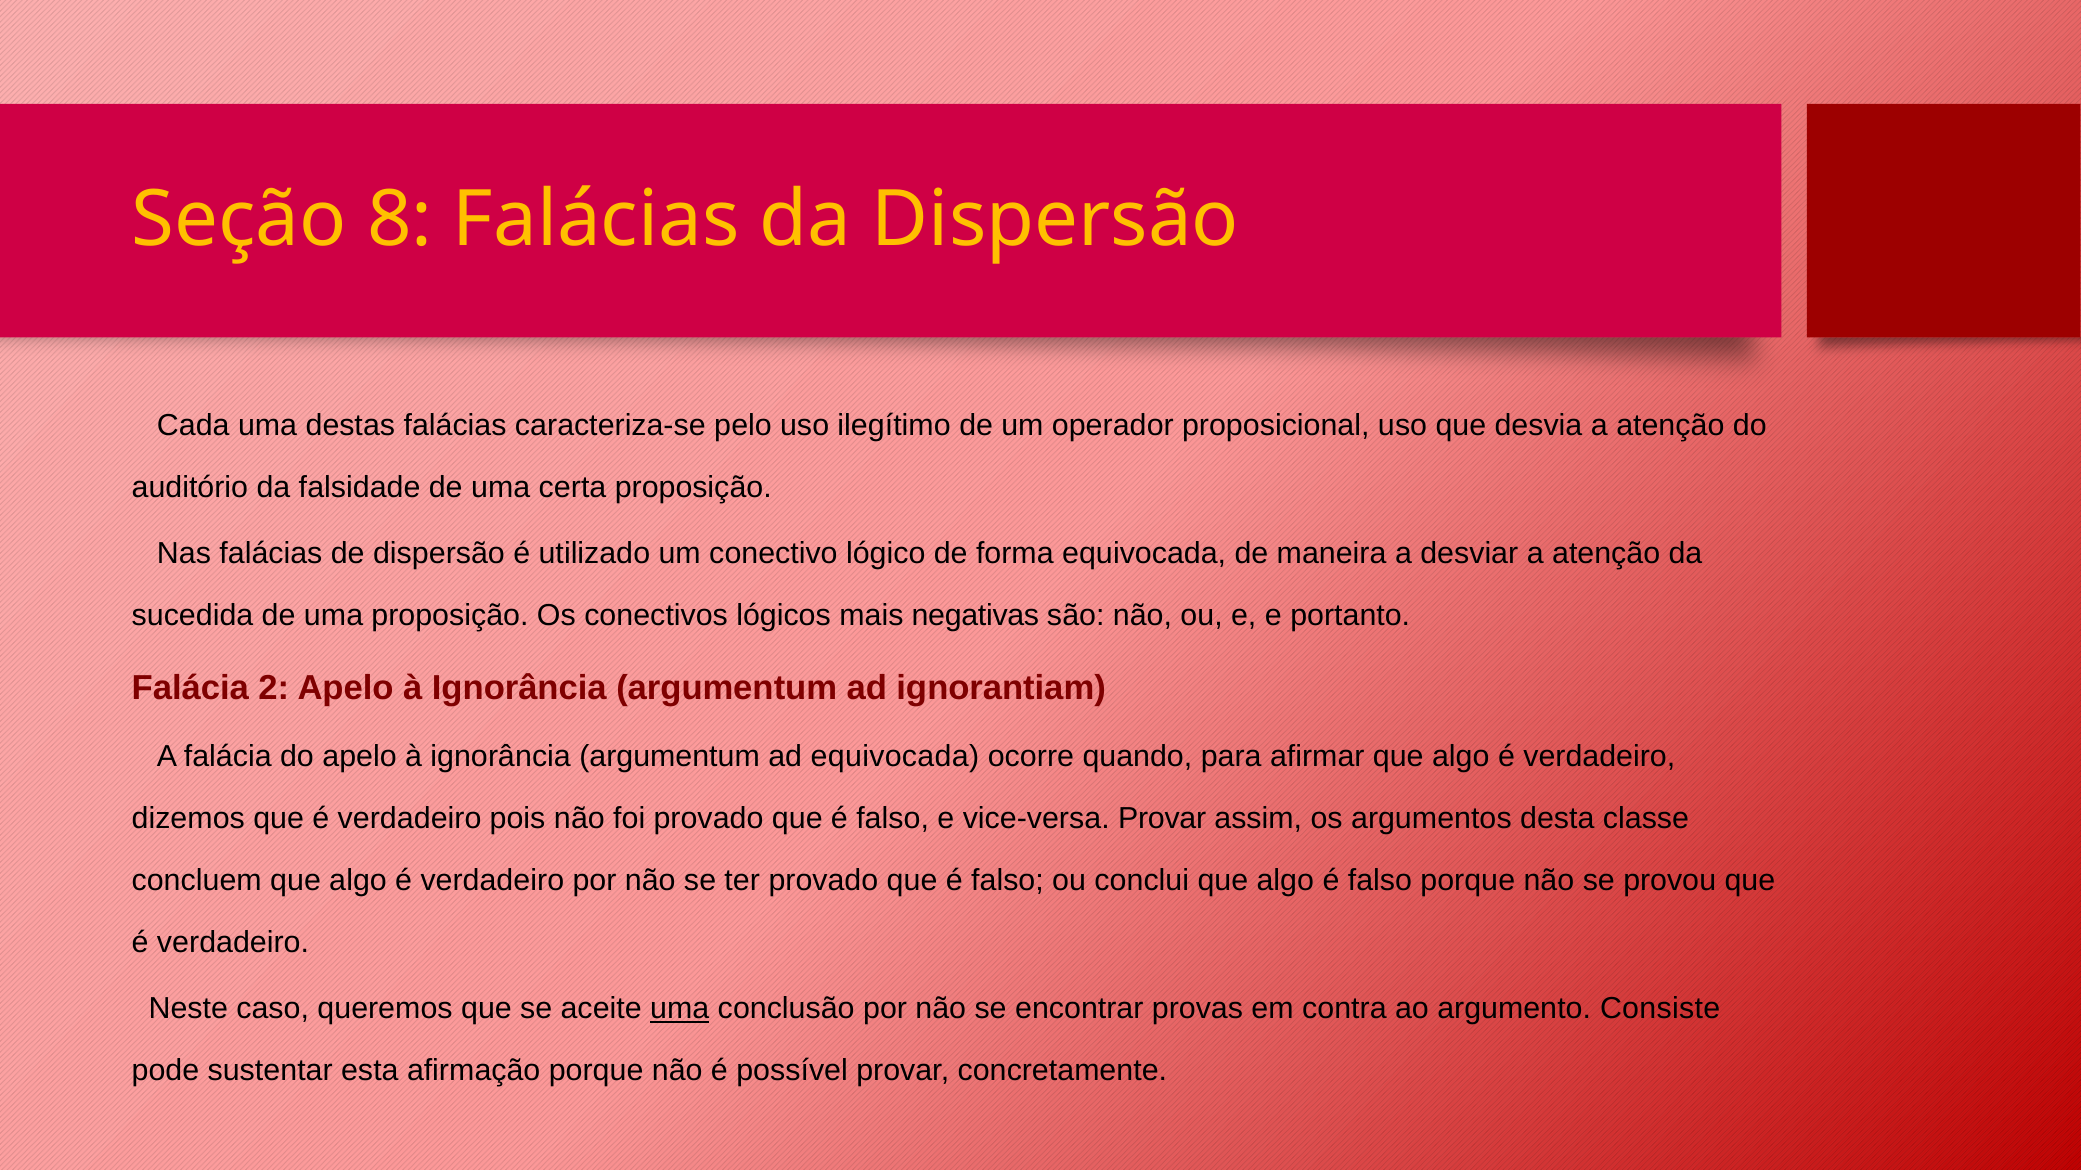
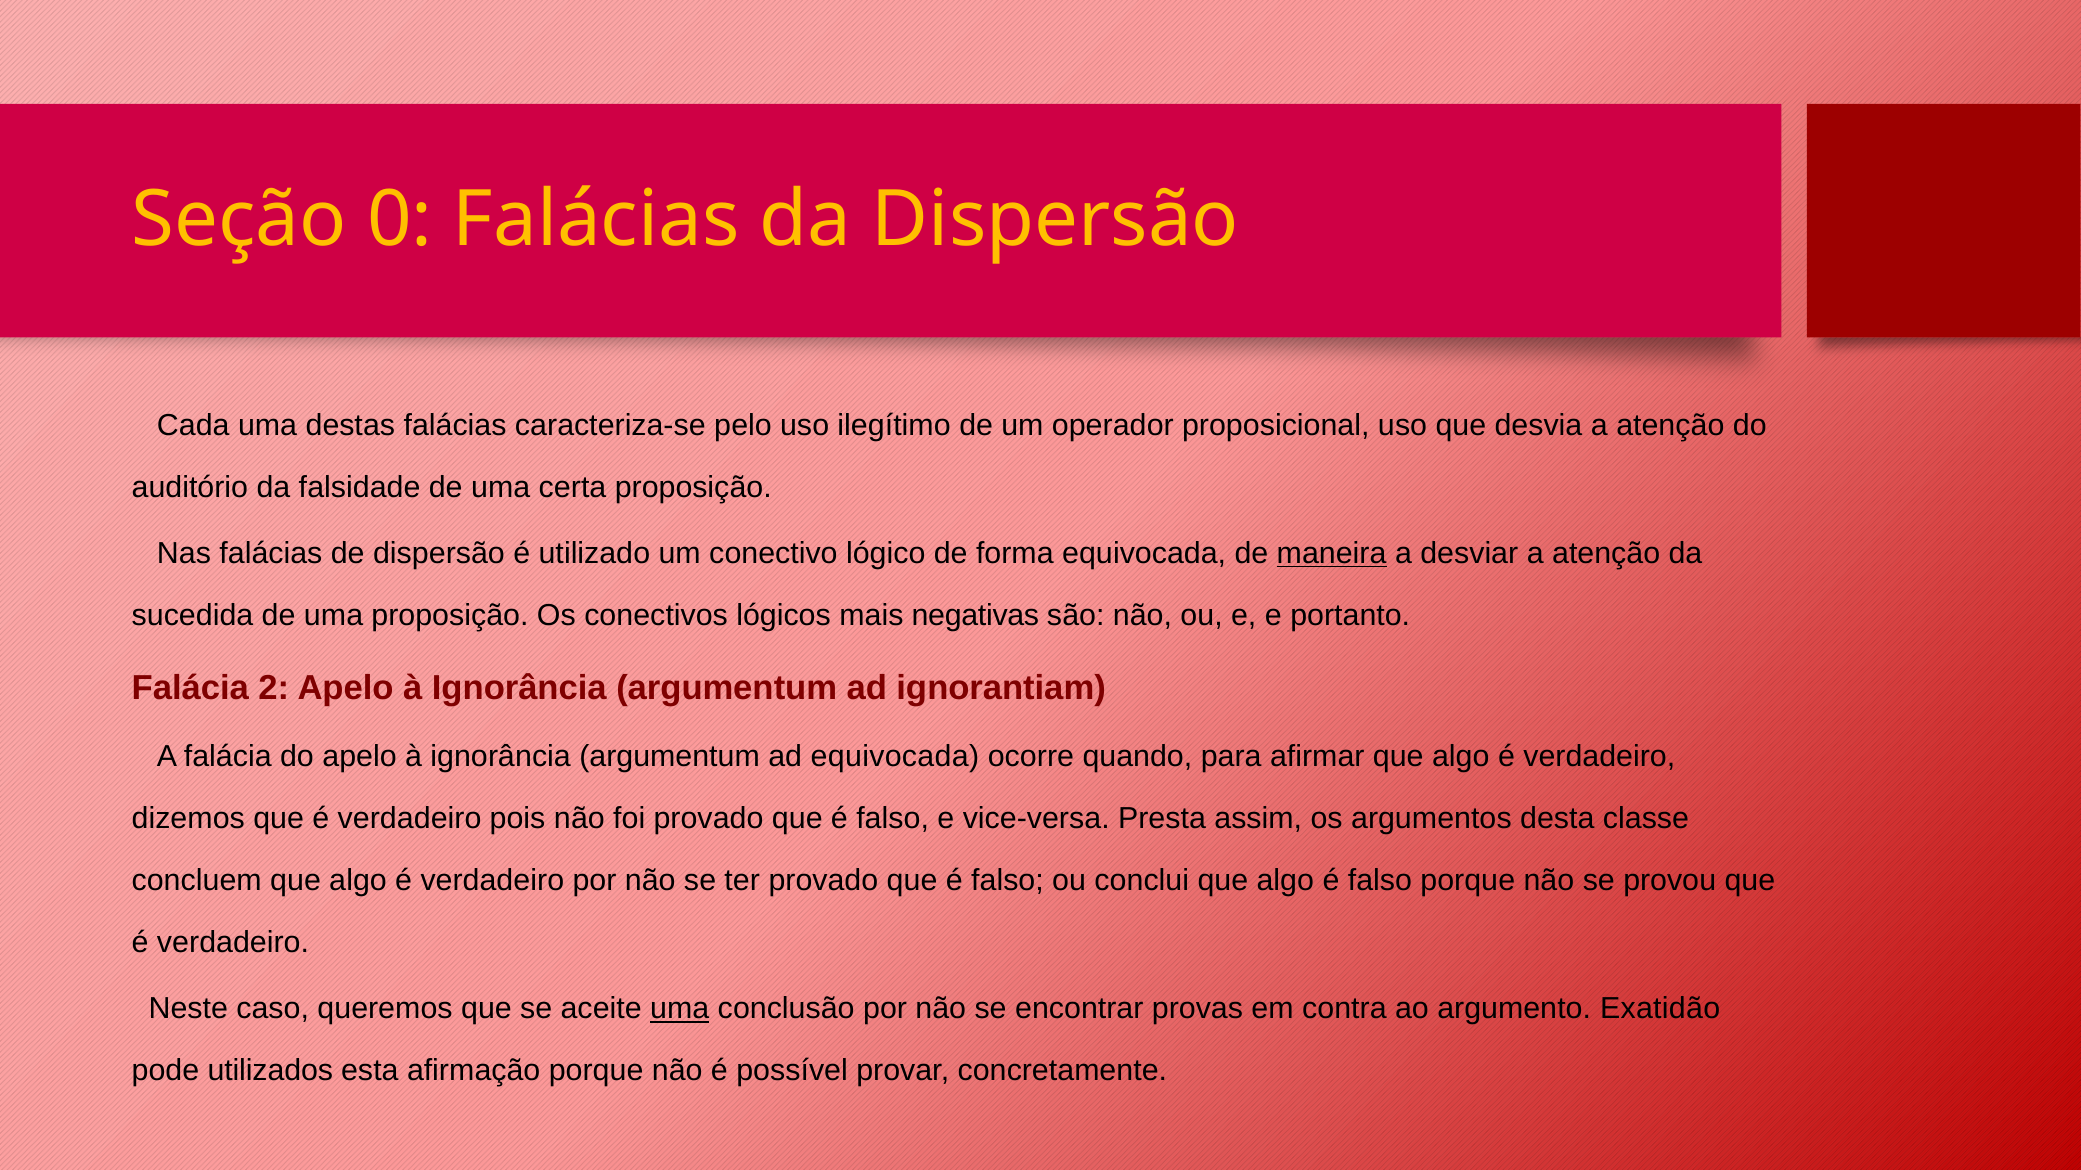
8: 8 -> 0 (400, 220)
maneira underline: none -> present (1332, 554)
vice-versa Provar: Provar -> Presta (1162, 819)
Consiste: Consiste -> Exatidão (1660, 1009)
sustentar: sustentar -> utilizados (270, 1071)
